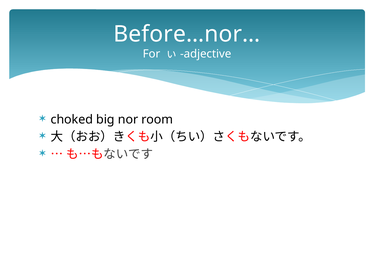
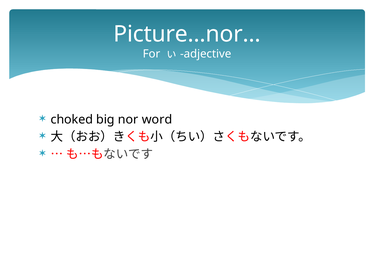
Before…nor…: Before…nor… -> Picture…nor… (187, 34)
room: room -> word (157, 120)
